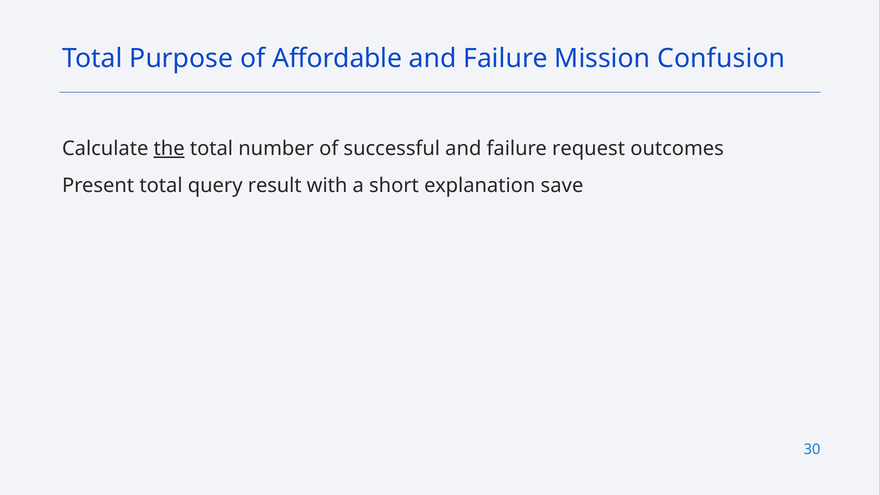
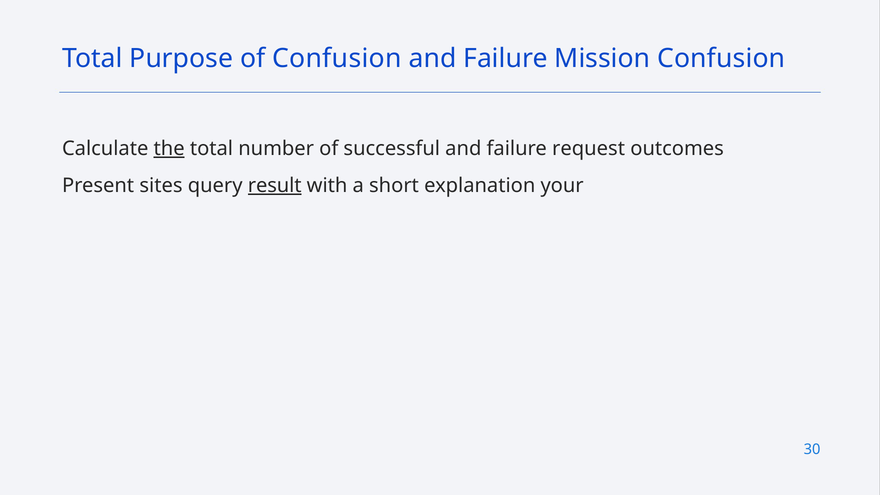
of Affordable: Affordable -> Confusion (337, 59)
Present total: total -> sites (161, 185)
result underline: none -> present (275, 185)
save: save -> your (562, 185)
